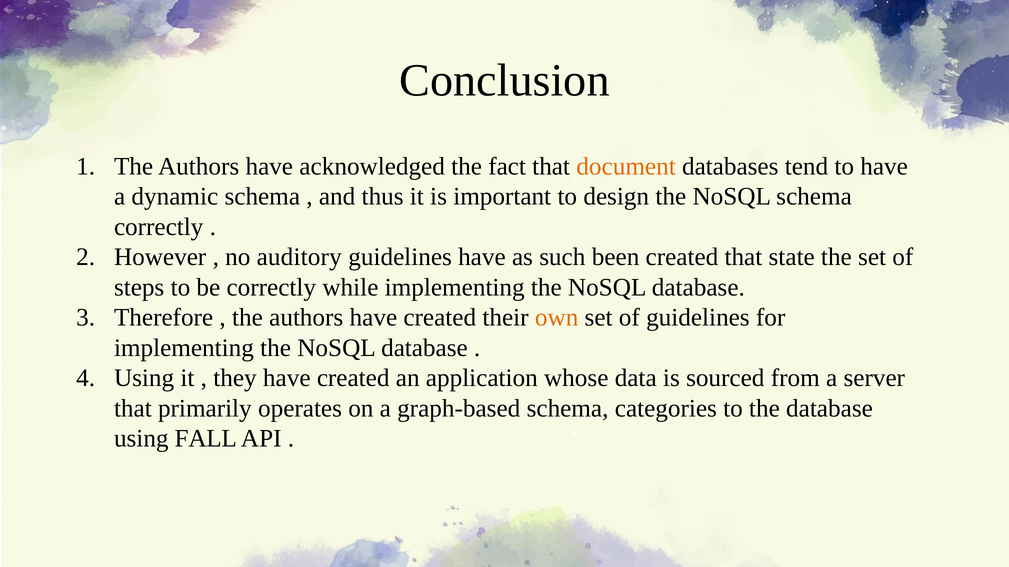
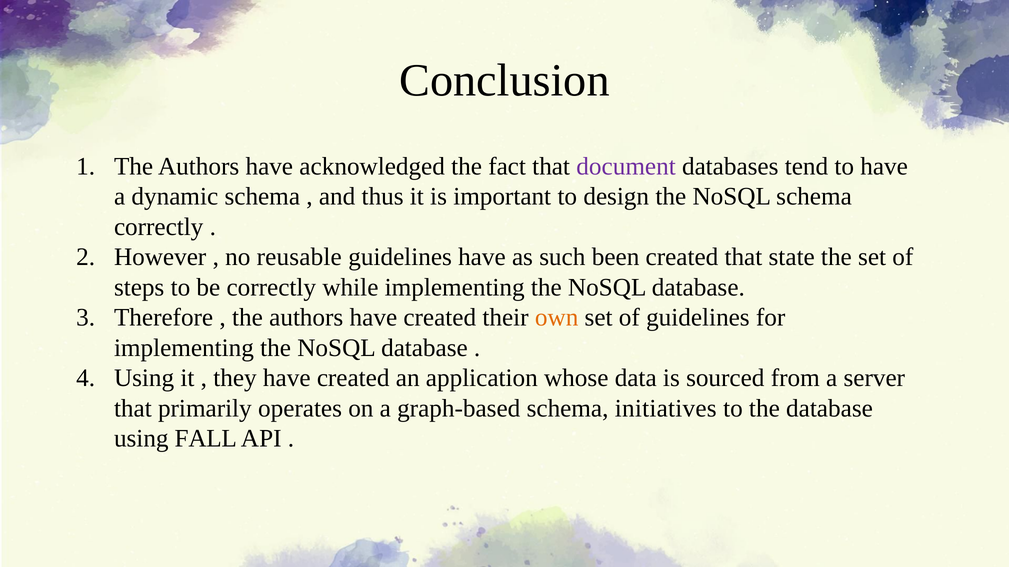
document colour: orange -> purple (626, 167)
auditory: auditory -> reusable (299, 257)
categories: categories -> initiatives (666, 409)
